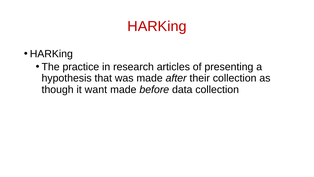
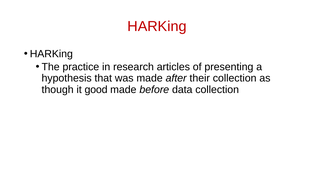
want: want -> good (96, 89)
